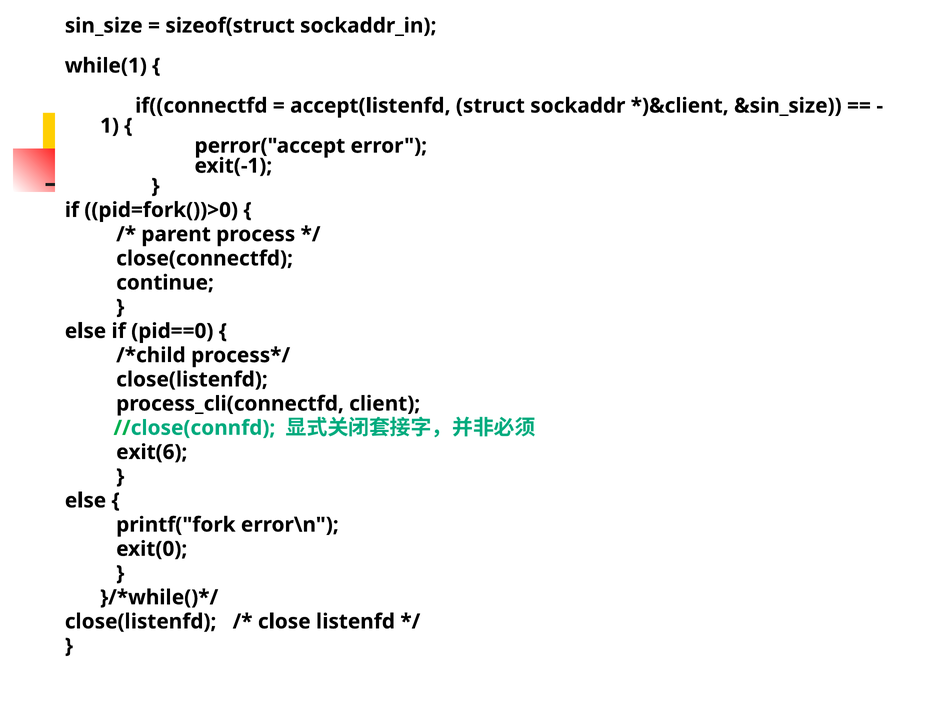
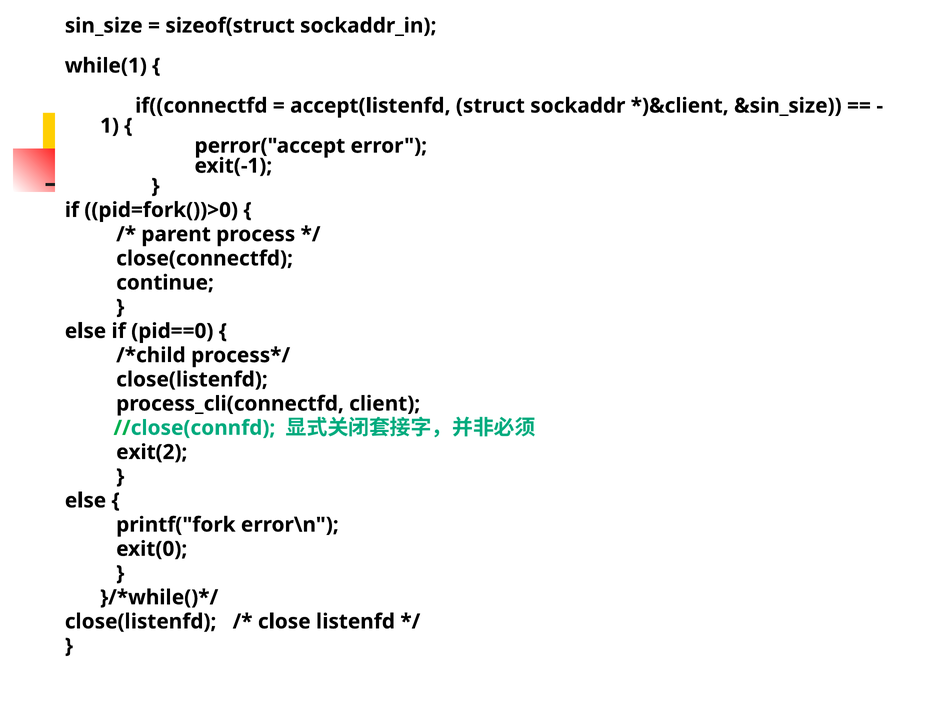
exit(6: exit(6 -> exit(2 (152, 452)
